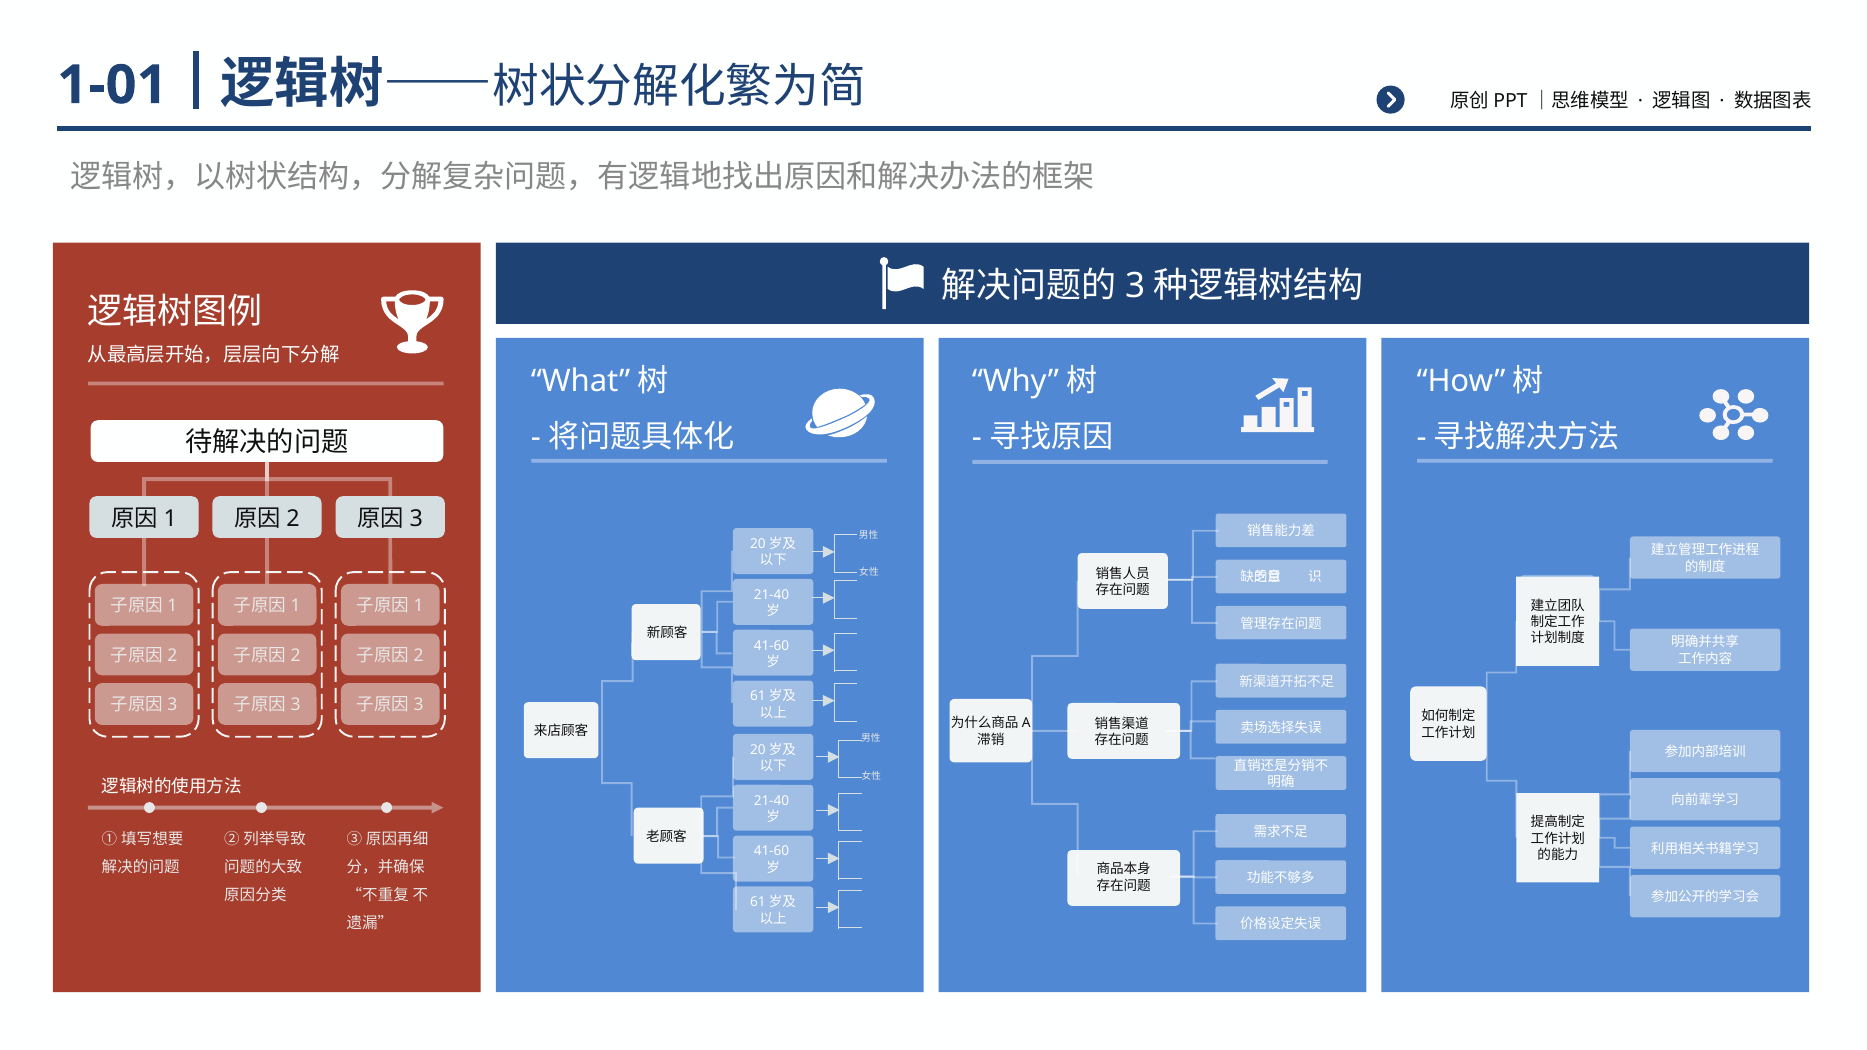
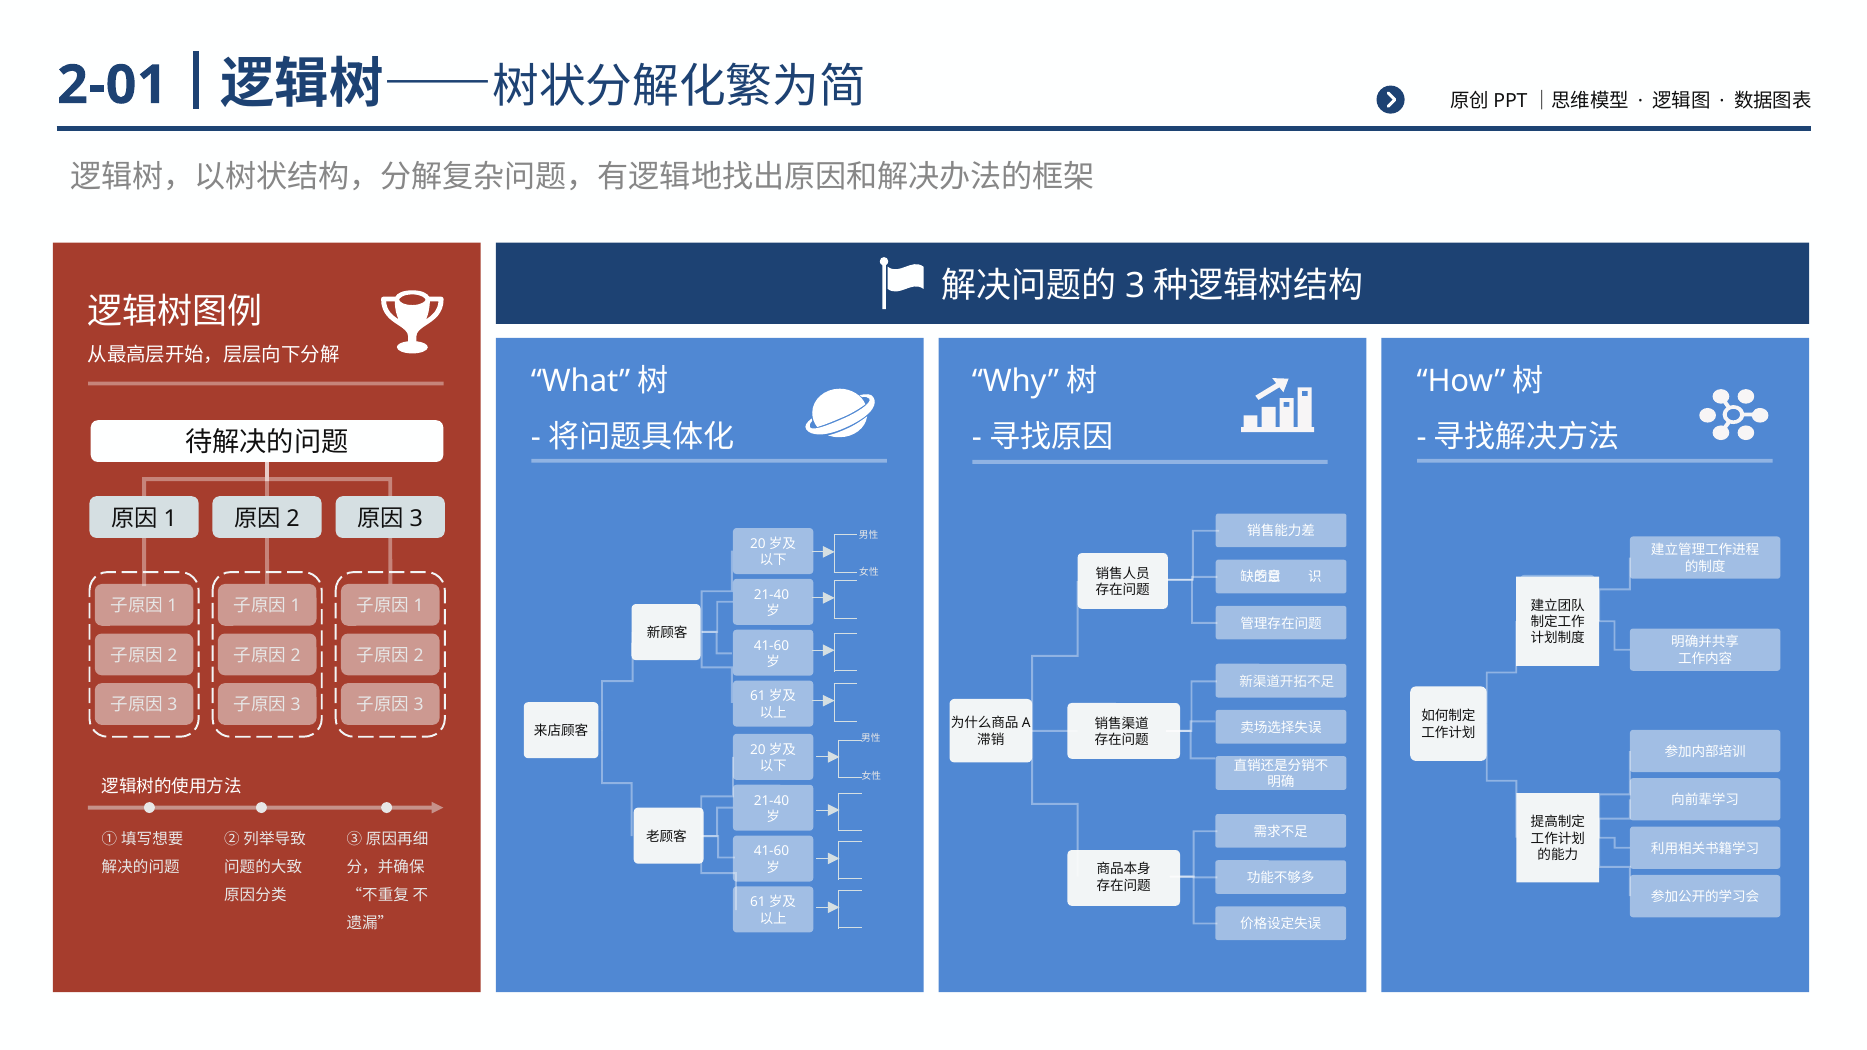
1-01: 1-01 -> 2-01 (112, 85)
